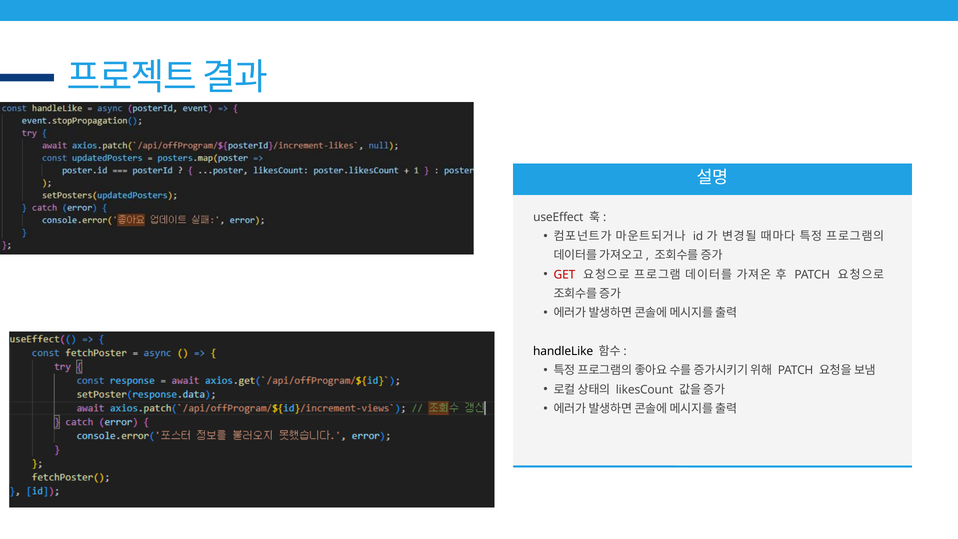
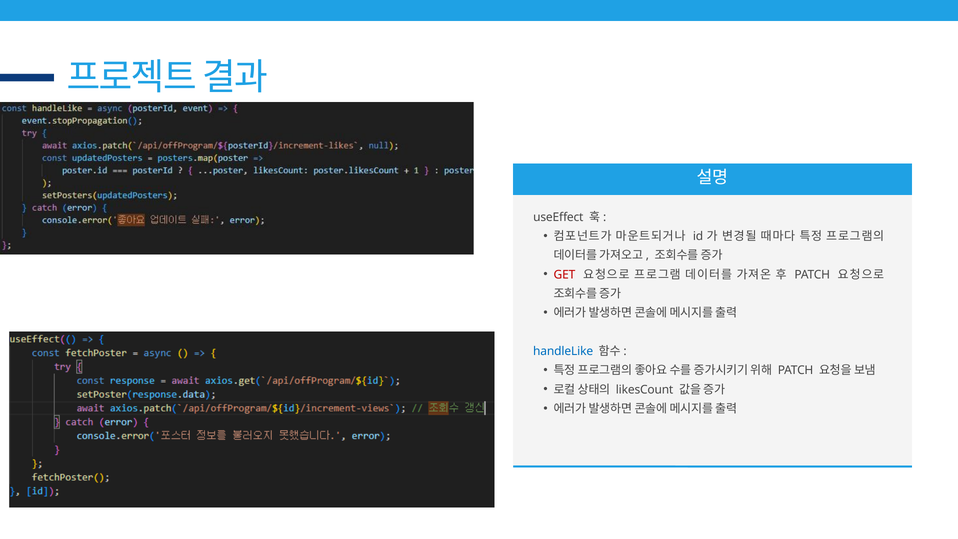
handleLike colour: black -> blue (563, 351)
